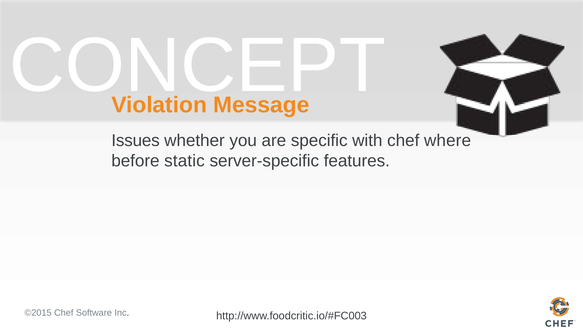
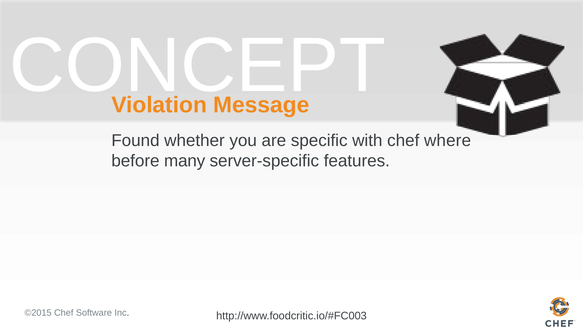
Issues: Issues -> Found (135, 140)
static: static -> many (185, 161)
